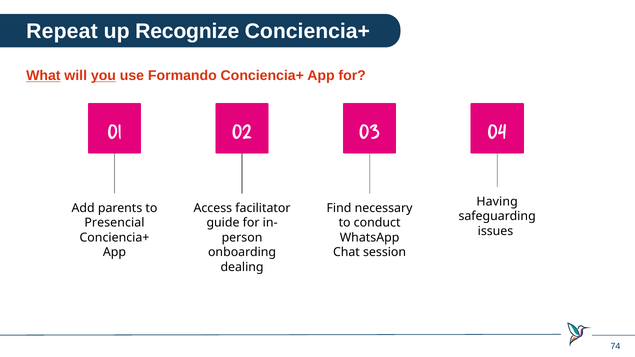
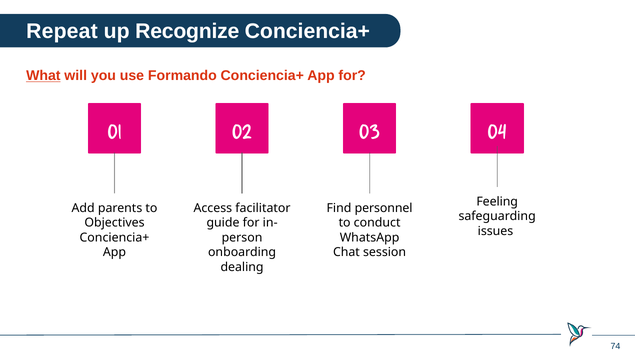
you underline: present -> none (103, 76)
Having: Having -> Feeling (497, 202)
necessary: necessary -> personnel (384, 208)
Presencial: Presencial -> Objectives (115, 223)
